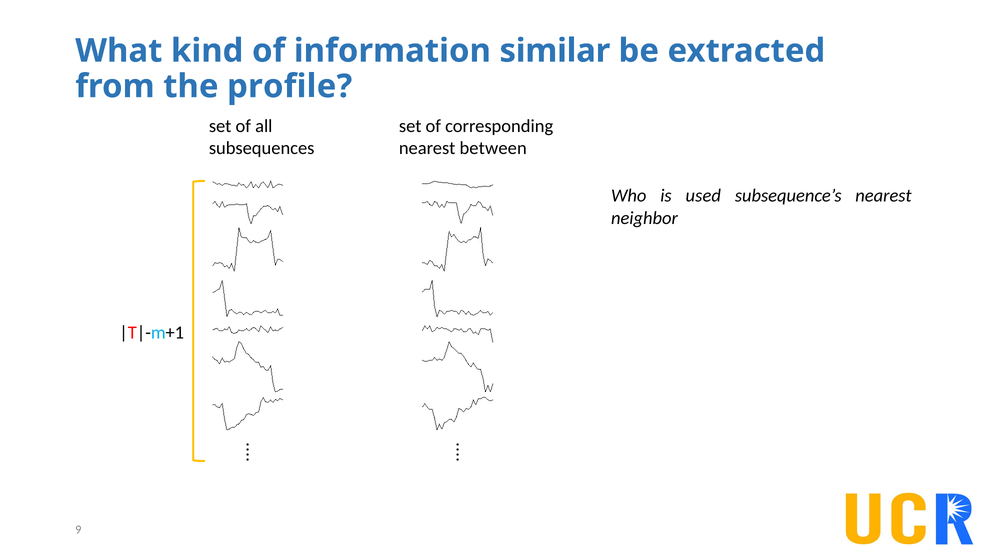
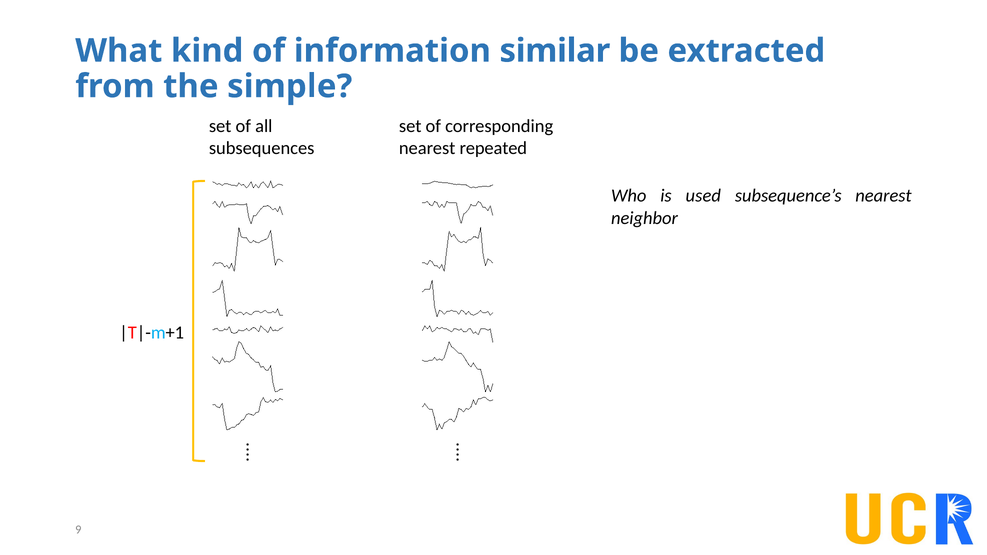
profile: profile -> simple (290, 86)
between: between -> repeated (493, 148)
